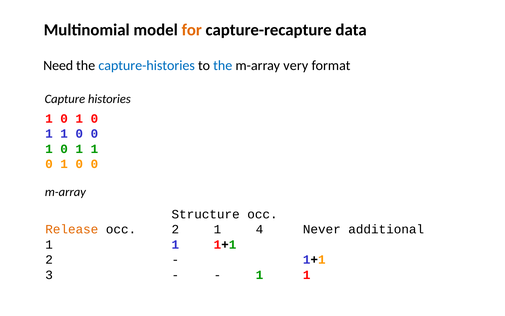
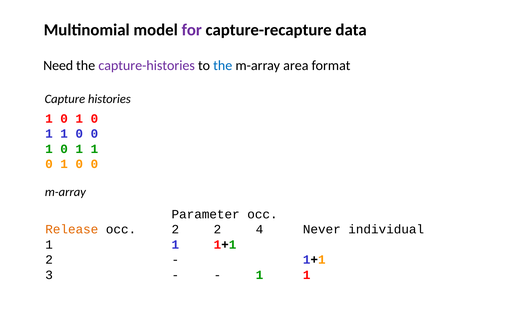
for colour: orange -> purple (192, 30)
capture-histories colour: blue -> purple (147, 66)
very: very -> area (296, 66)
Structure: Structure -> Parameter (206, 214)
2 1: 1 -> 2 (217, 229)
additional: additional -> individual (386, 229)
